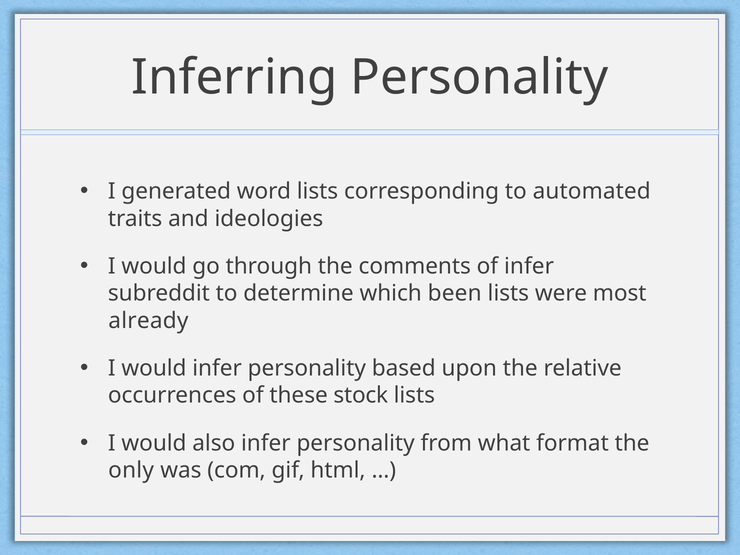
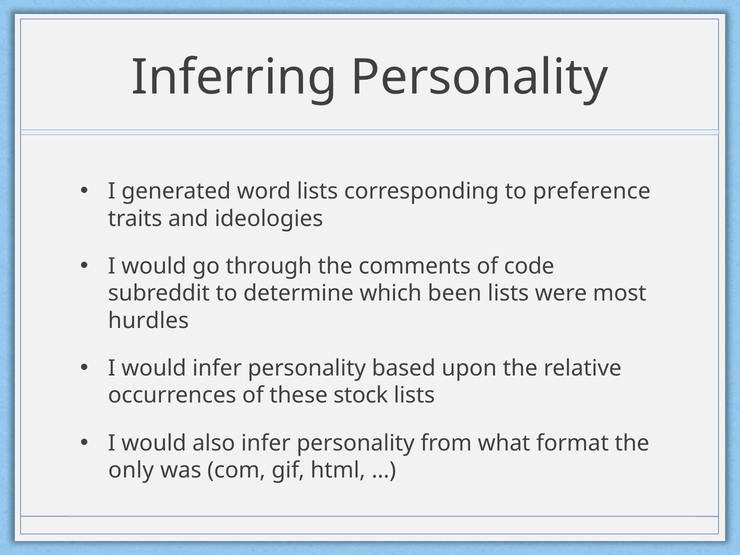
automated: automated -> preference (592, 192)
of infer: infer -> code (529, 266)
already: already -> hurdles (148, 321)
